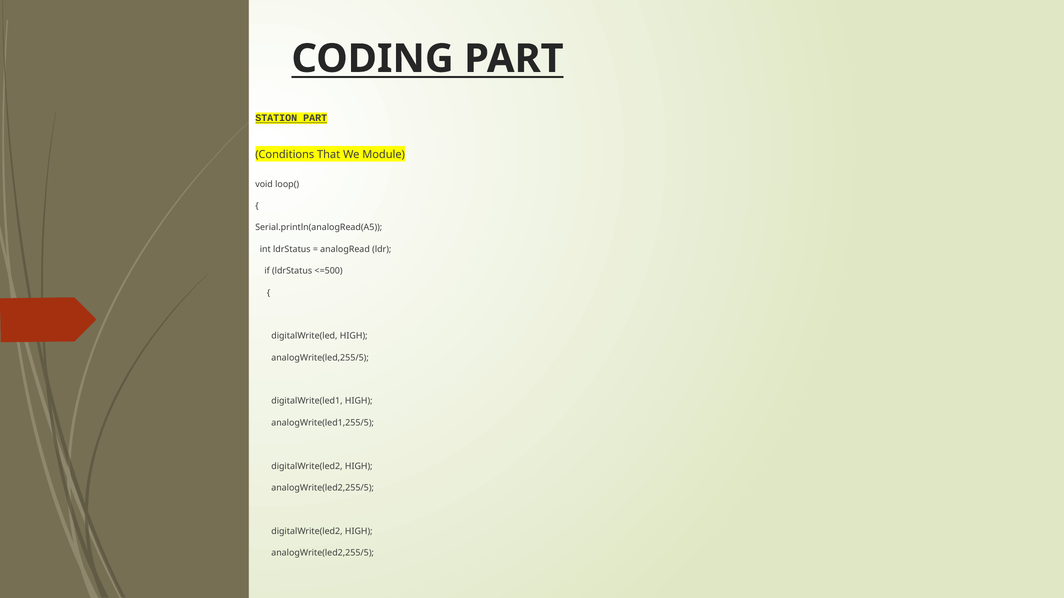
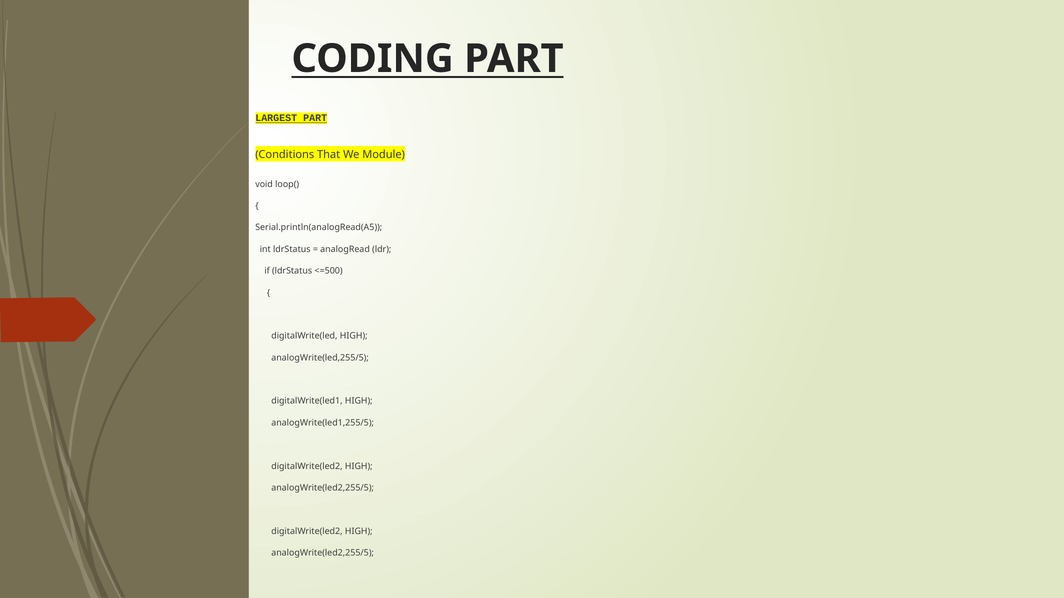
STATION: STATION -> LARGEST (276, 118)
